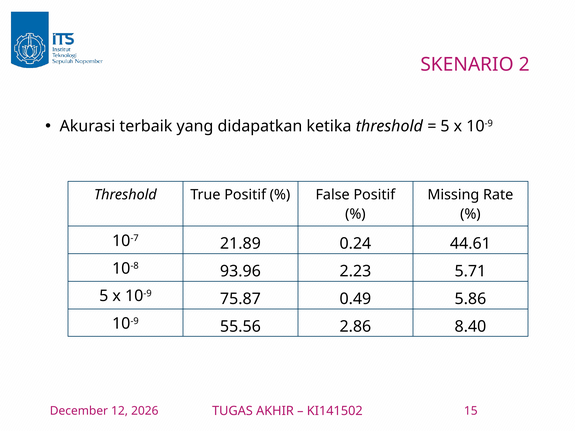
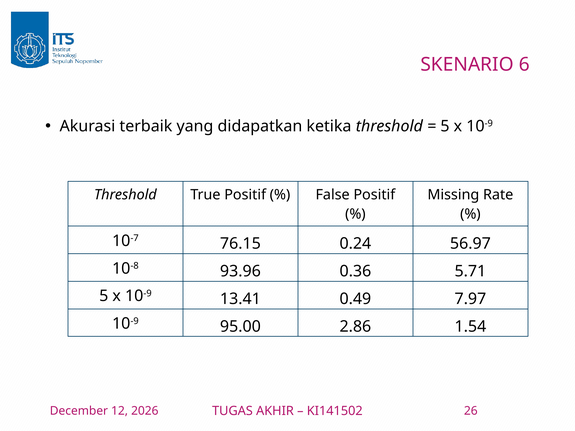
2: 2 -> 6 (524, 65)
21.89: 21.89 -> 76.15 (240, 244)
44.61: 44.61 -> 56.97 (470, 244)
2.23: 2.23 -> 0.36 (355, 271)
75.87: 75.87 -> 13.41 (240, 299)
5.86: 5.86 -> 7.97 (470, 299)
55.56: 55.56 -> 95.00 (240, 327)
8.40: 8.40 -> 1.54 (470, 327)
15: 15 -> 26 (471, 411)
